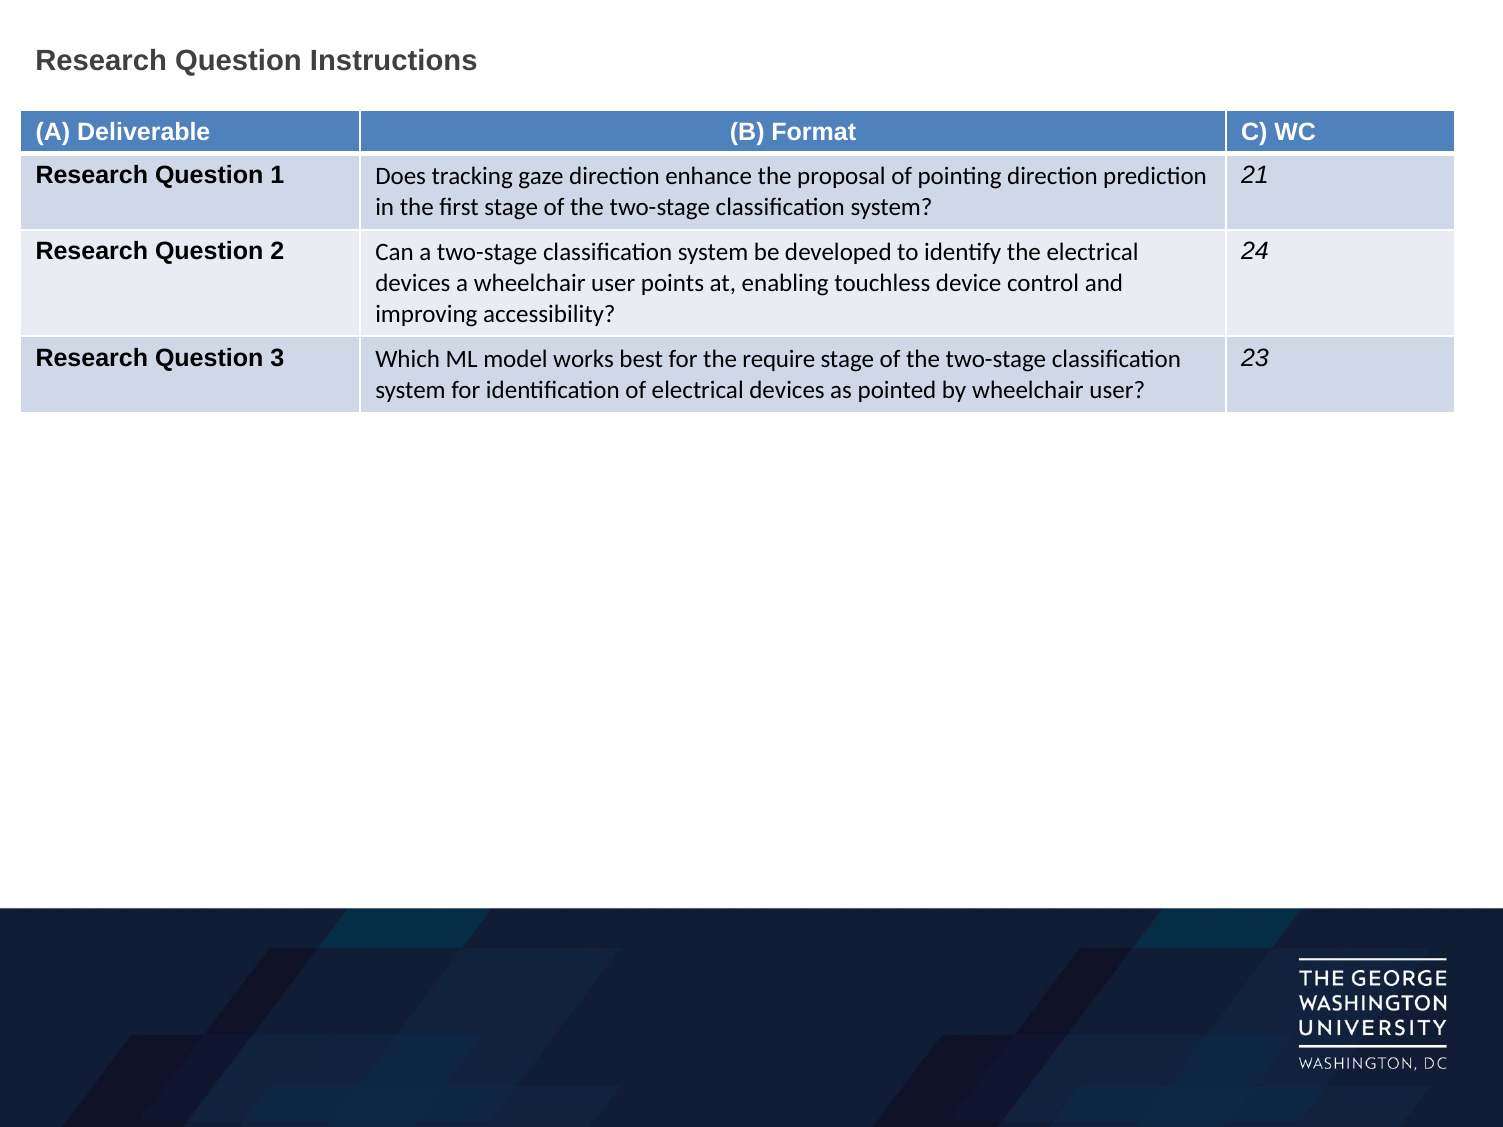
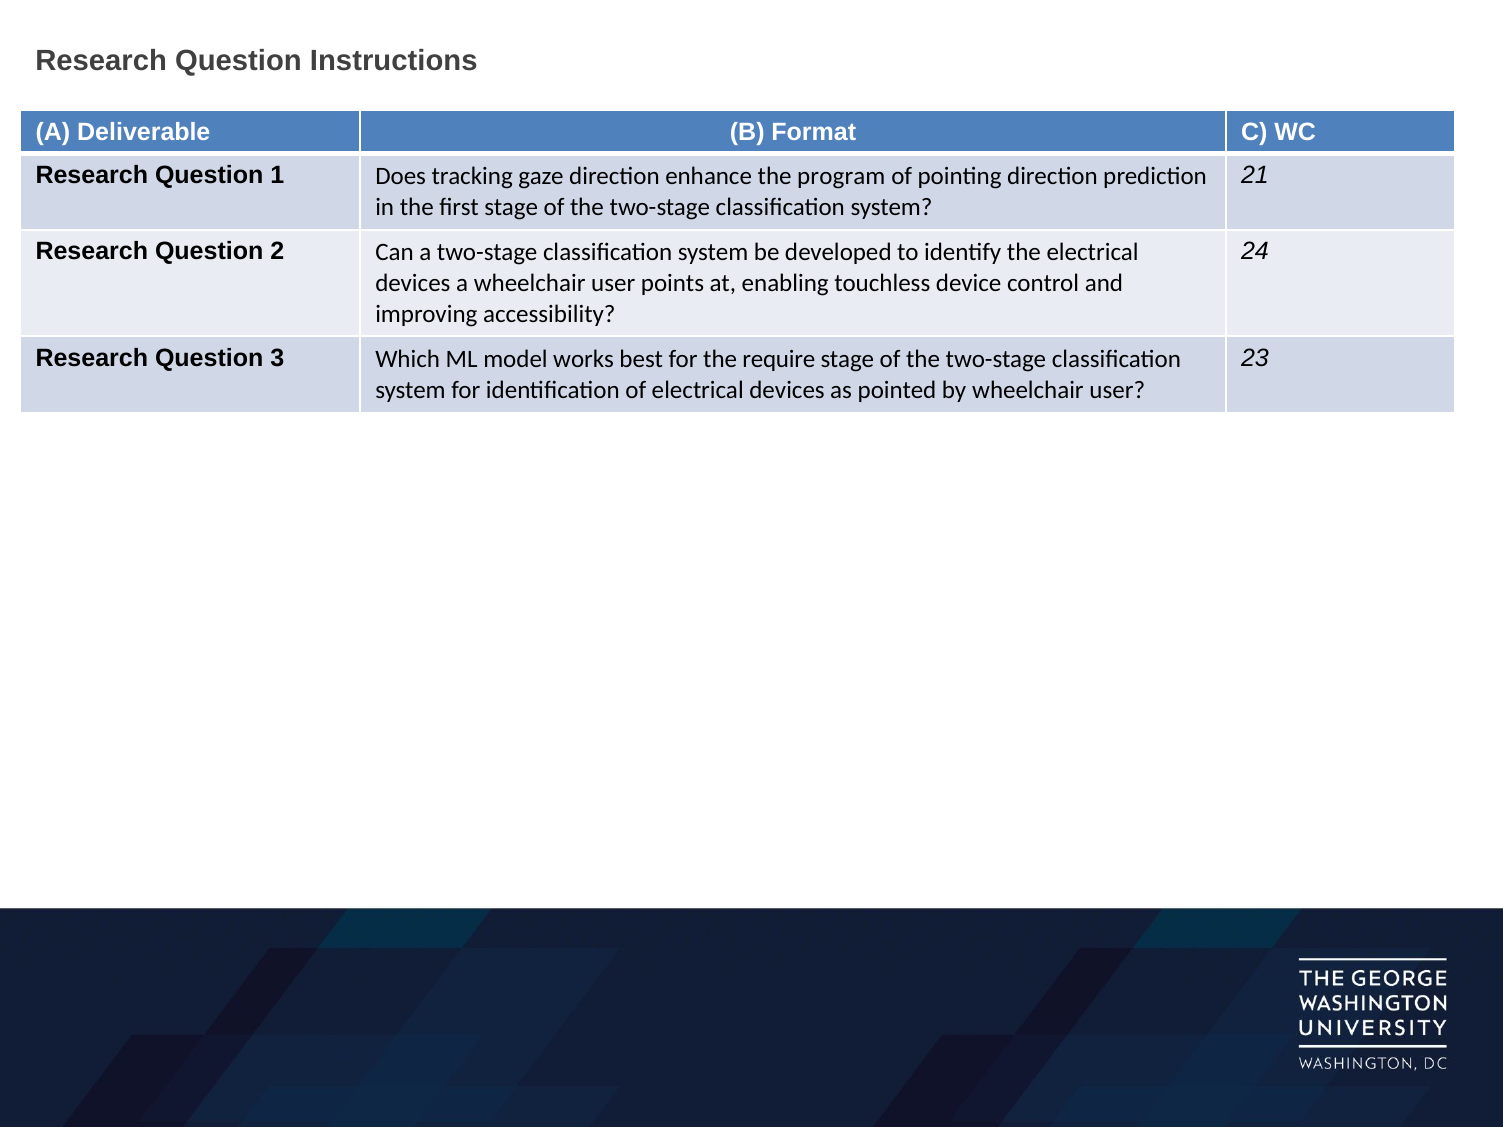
proposal: proposal -> program (841, 177)
